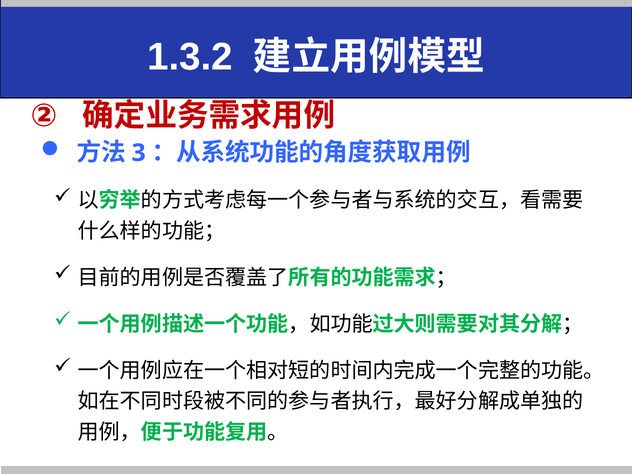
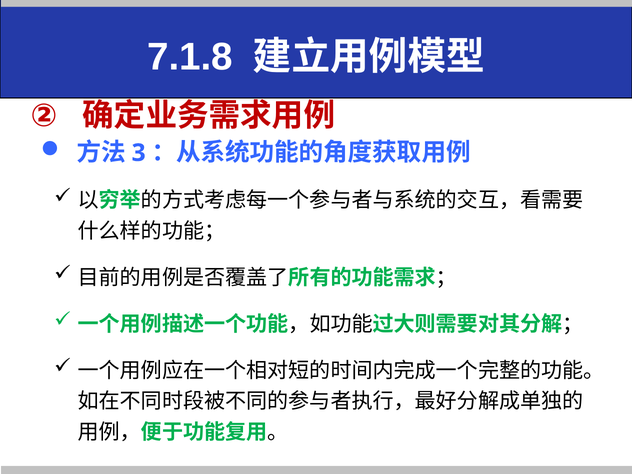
1.3.2: 1.3.2 -> 7.1.8 (190, 57)
